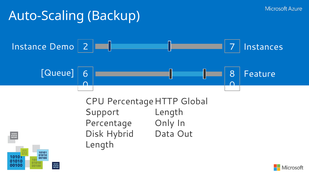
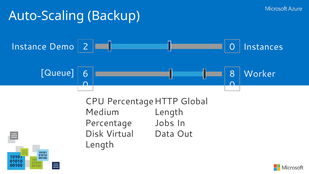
2 7: 7 -> 0 (232, 47)
Feature: Feature -> Worker (259, 74)
Support: Support -> Medium (102, 112)
Only: Only -> Jobs (164, 123)
Hybrid: Hybrid -> Virtual (120, 134)
